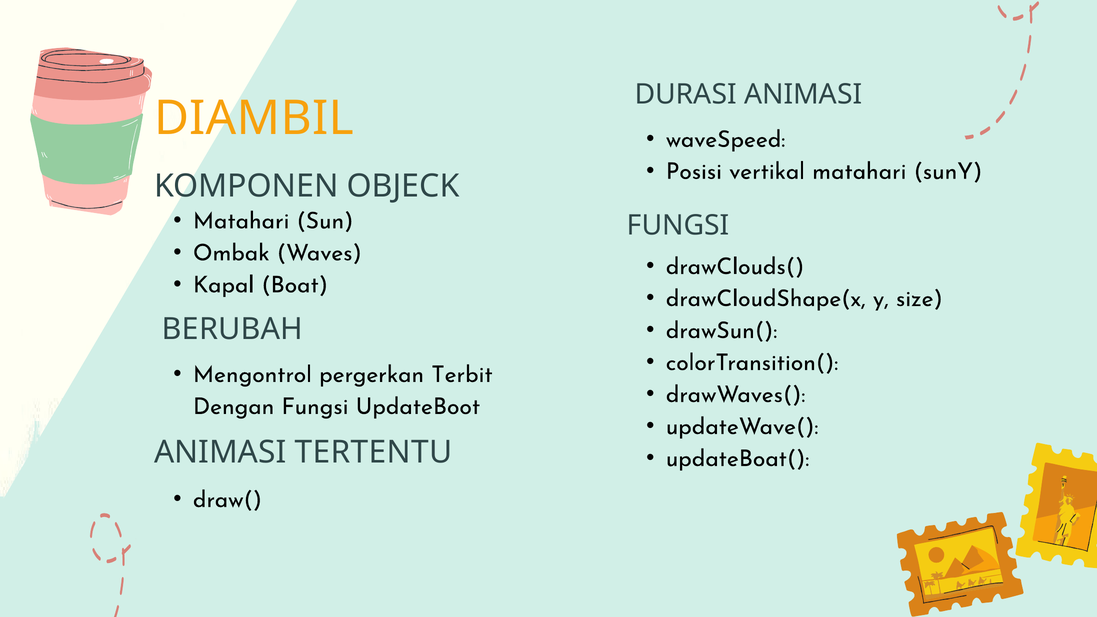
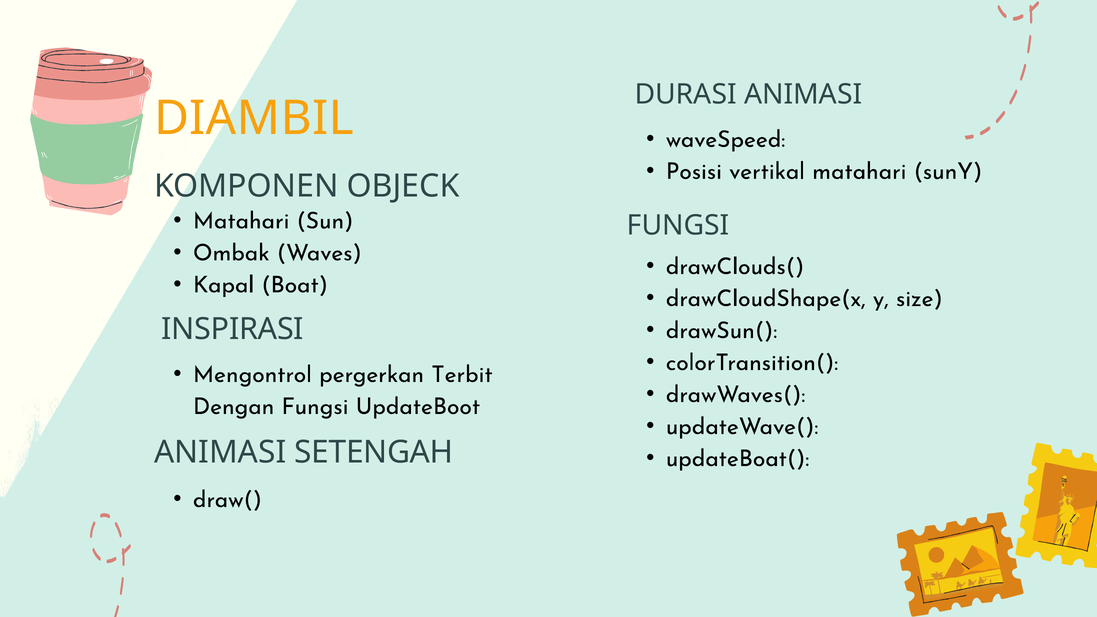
BERUBAH: BERUBAH -> INSPIRASI (233, 329)
TERTENTU: TERTENTU -> SETENGAH (374, 452)
